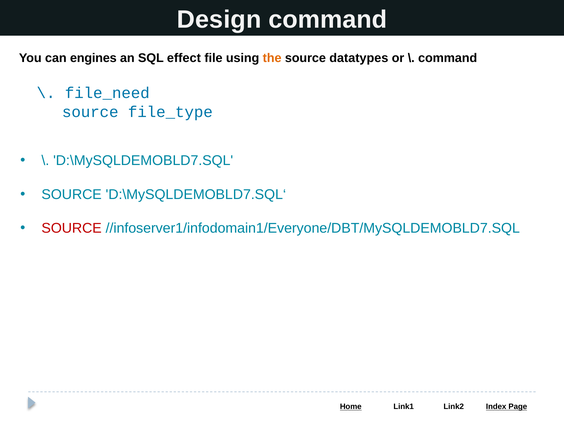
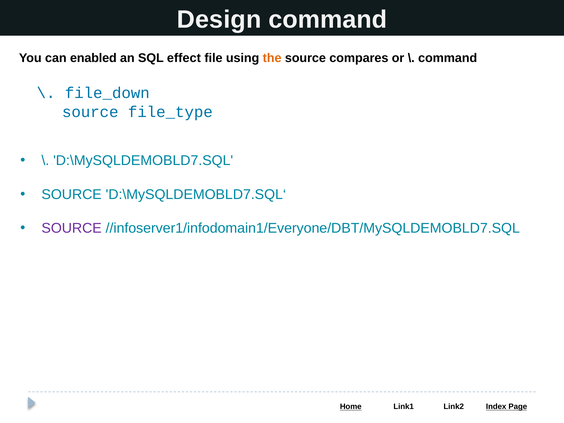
engines: engines -> enabled (93, 58)
datatypes: datatypes -> compares (359, 58)
file_need: file_need -> file_down (107, 93)
SOURCE colour: red -> purple (72, 228)
